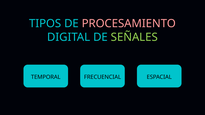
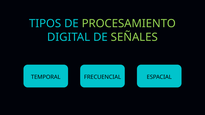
PROCESAMIENTO colour: pink -> light green (129, 24)
